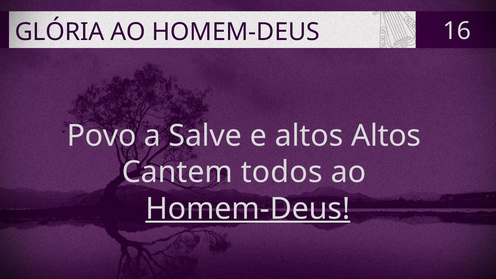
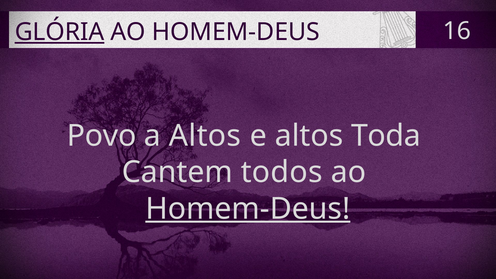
GLÓRIA underline: none -> present (60, 32)
a Salve: Salve -> Altos (205, 136)
altos Altos: Altos -> Toda (386, 136)
